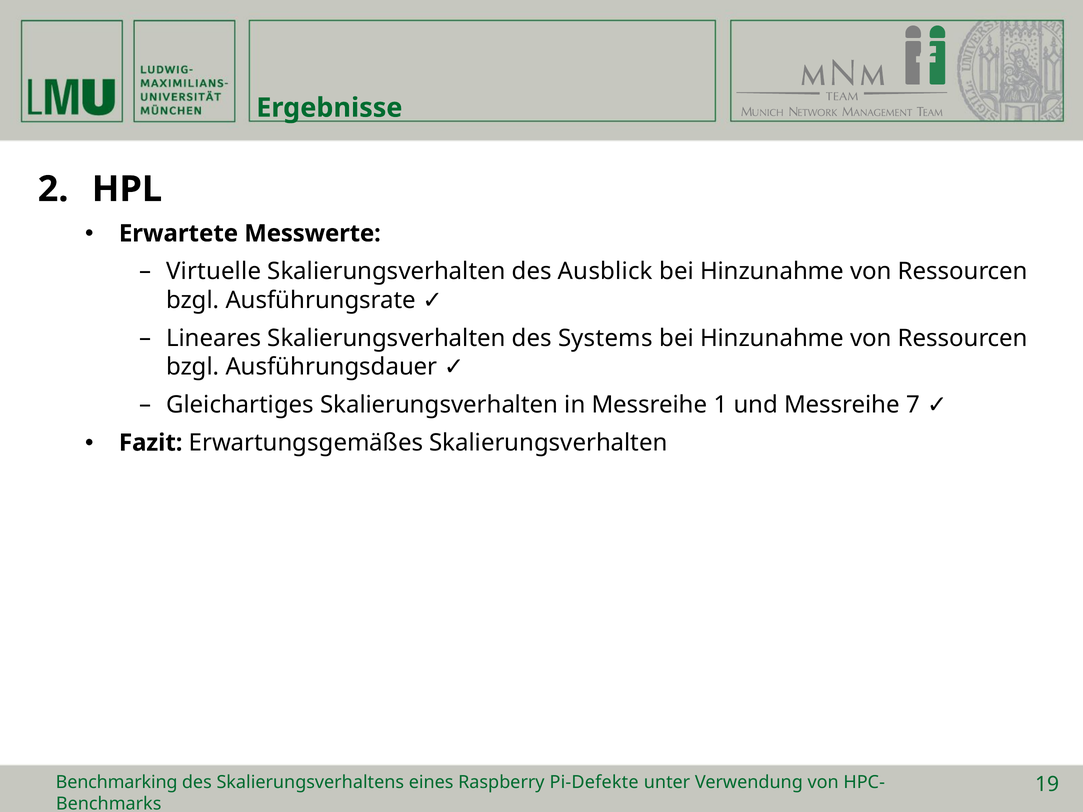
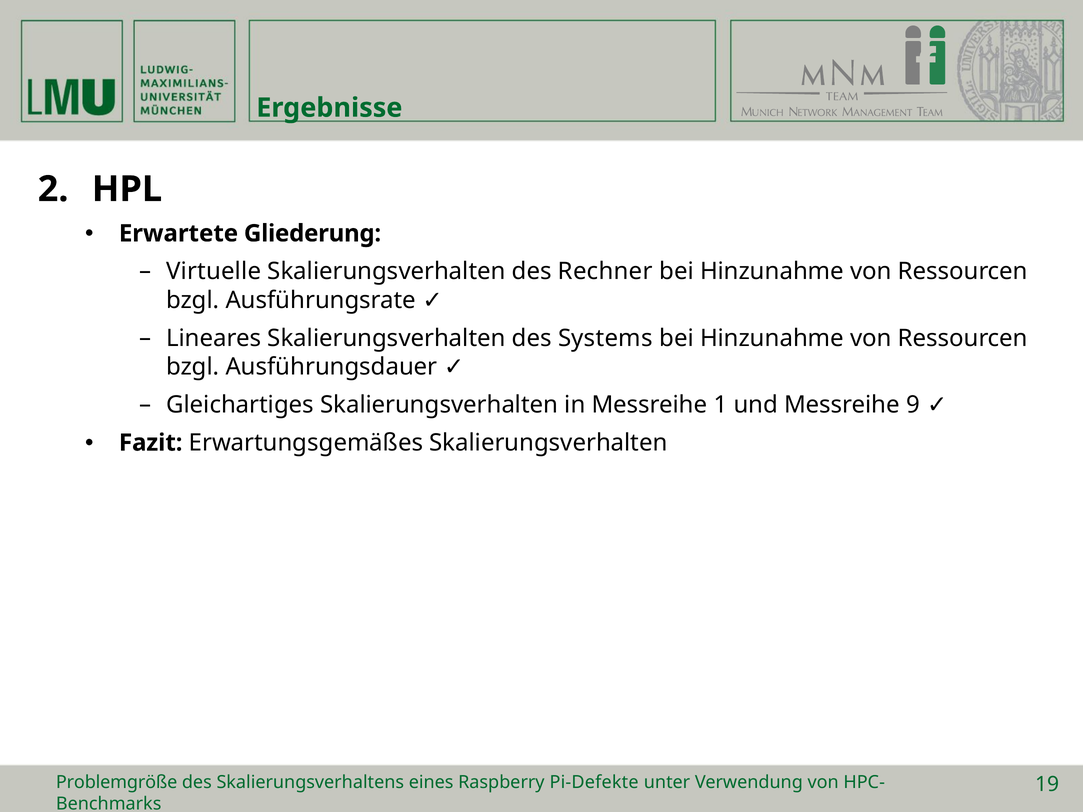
Messwerte: Messwerte -> Gliederung (313, 234)
Ausblick: Ausblick -> Rechner (605, 271)
7: 7 -> 9 (913, 405)
Benchmarking: Benchmarking -> Problemgröße (117, 783)
